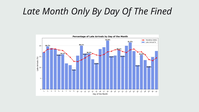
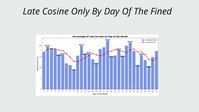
Month: Month -> Cosine (55, 11)
